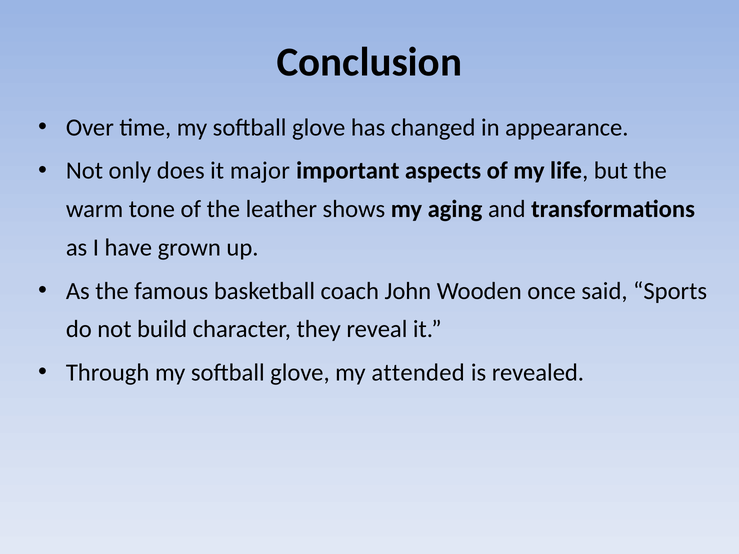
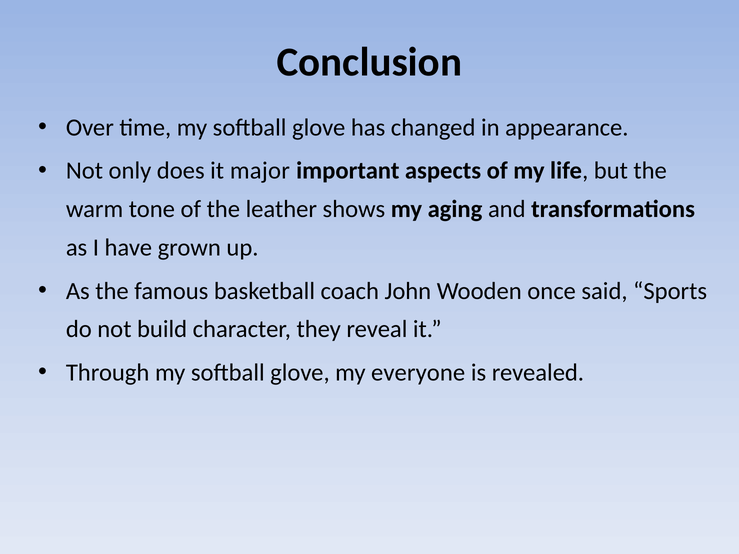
attended: attended -> everyone (418, 373)
